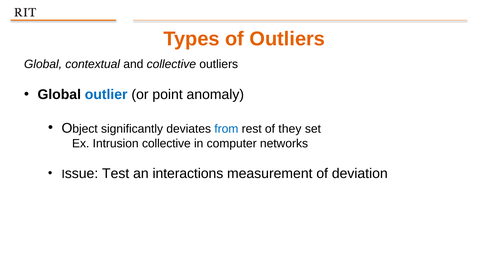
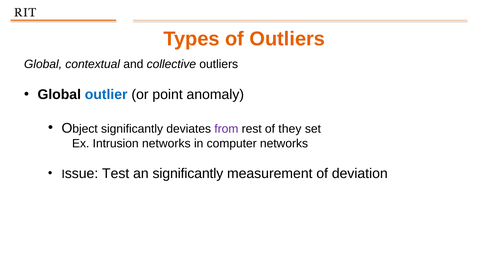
from colour: blue -> purple (226, 129)
Intrusion collective: collective -> networks (166, 144)
an interactions: interactions -> significantly (188, 174)
